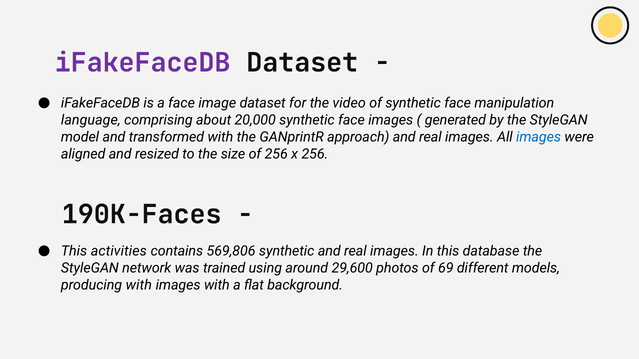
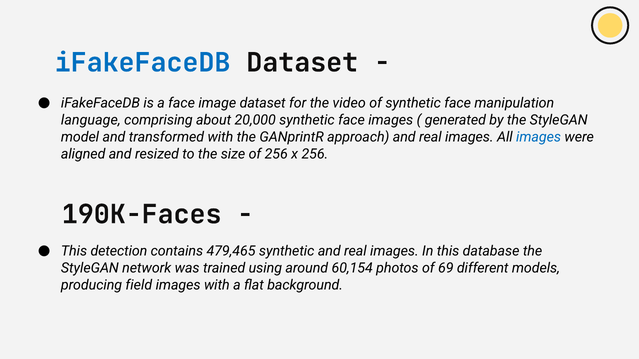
iFakeFaceDB colour: purple -> blue (143, 63)
activities: activities -> detection (119, 251)
569,806: 569,806 -> 479,465 (231, 251)
29,600: 29,600 -> 60,154 (352, 268)
producing with: with -> field (139, 285)
